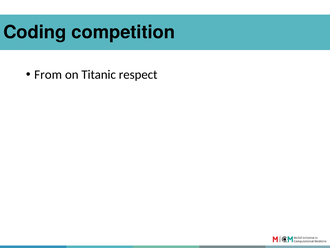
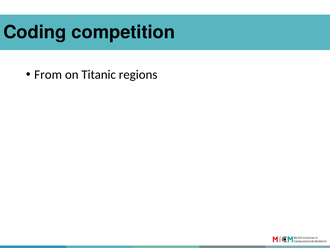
respect: respect -> regions (138, 74)
